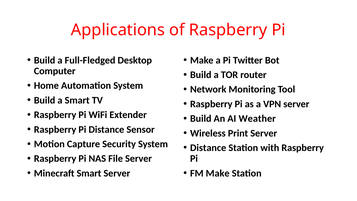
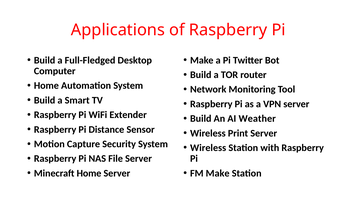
Distance: Distance -> Wireless (208, 148)
Minecraft Smart: Smart -> Home (89, 173)
